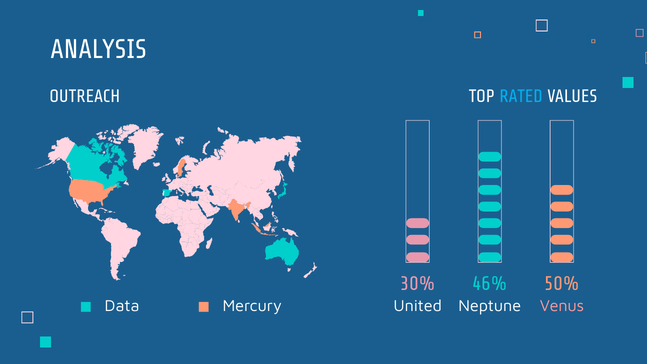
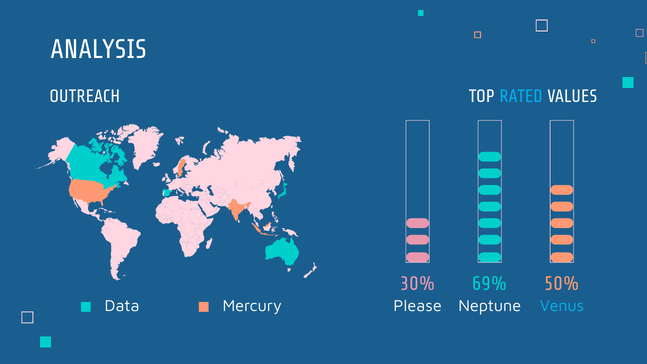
46%: 46% -> 69% (490, 284)
United: United -> Please (418, 306)
Venus colour: pink -> light blue (562, 306)
